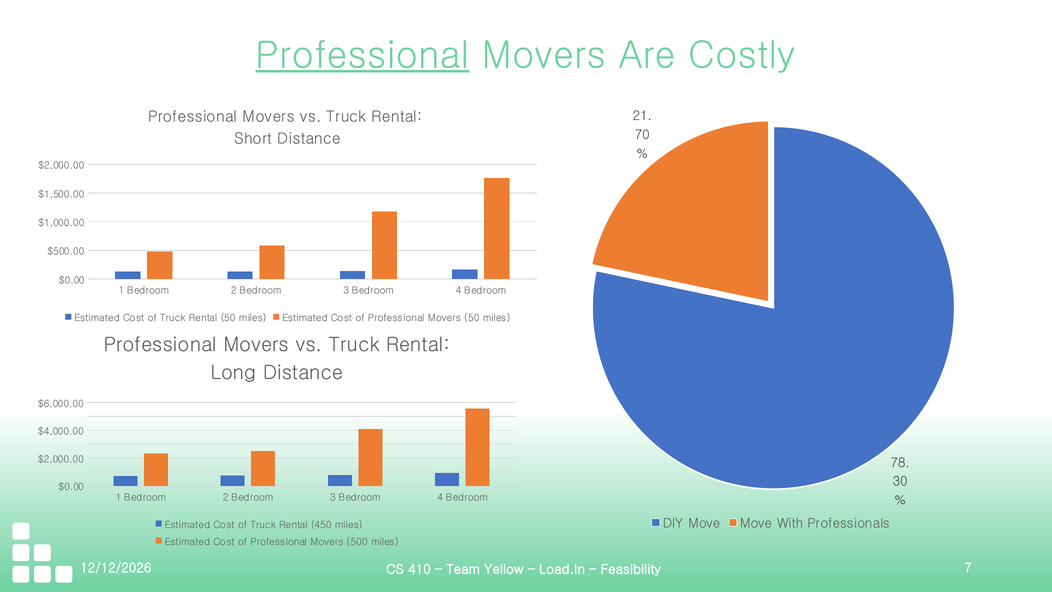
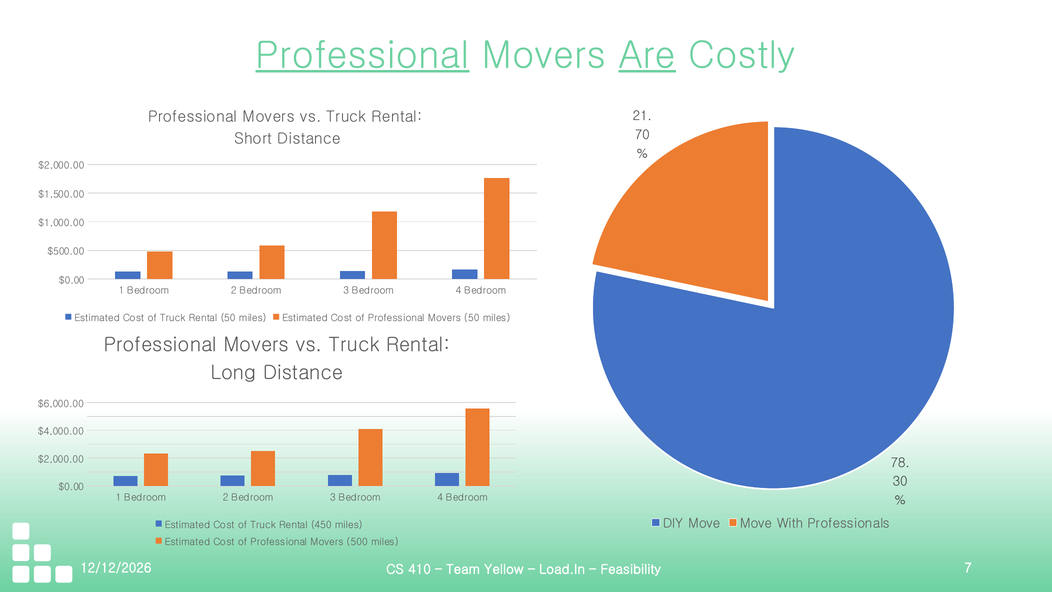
Are underline: none -> present (647, 55)
